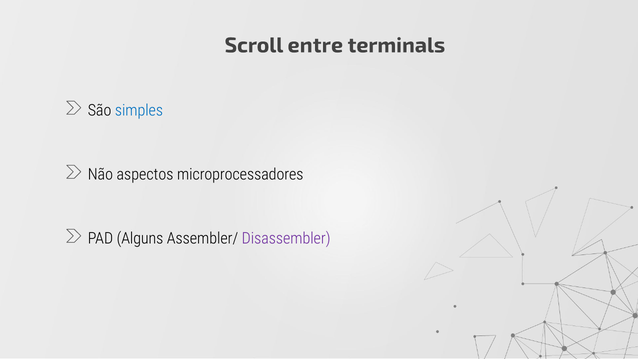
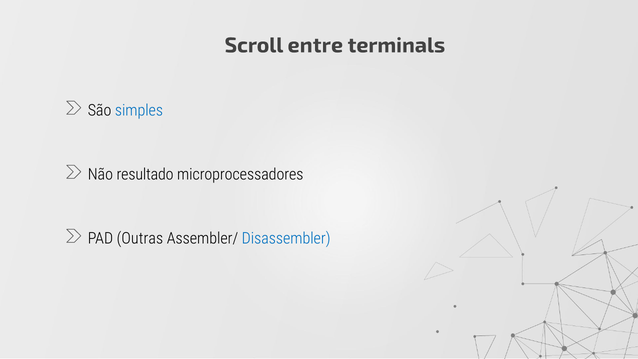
aspectos: aspectos -> resultado (145, 174)
Alguns: Alguns -> Outras (140, 239)
Disassembler colour: purple -> blue (286, 239)
